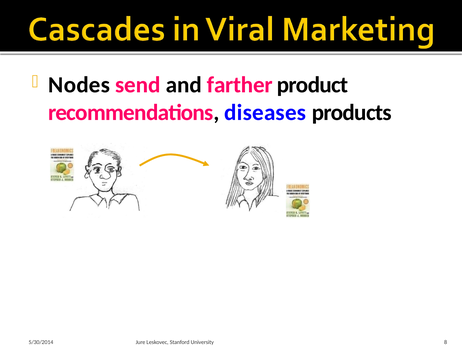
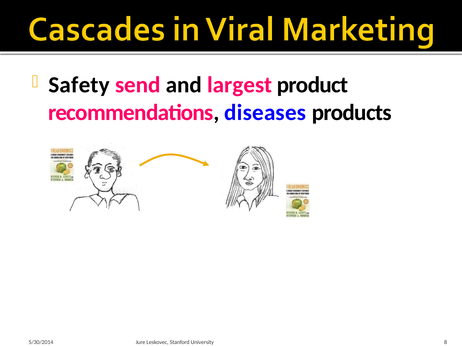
Nodes: Nodes -> Safety (79, 85)
farther: farther -> largest (240, 85)
